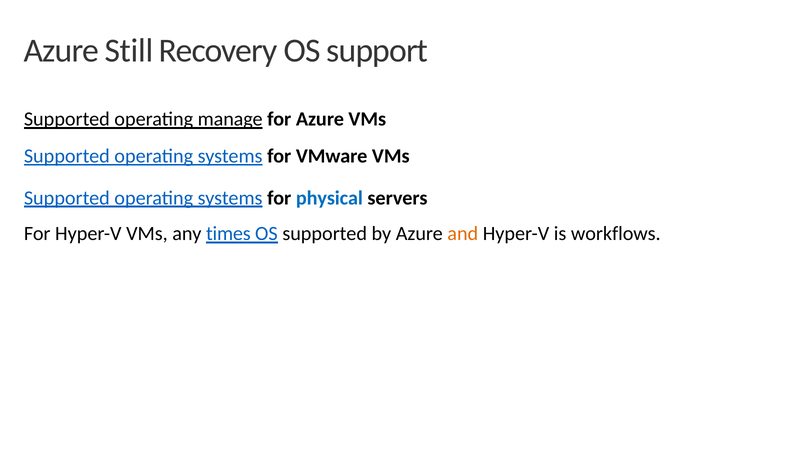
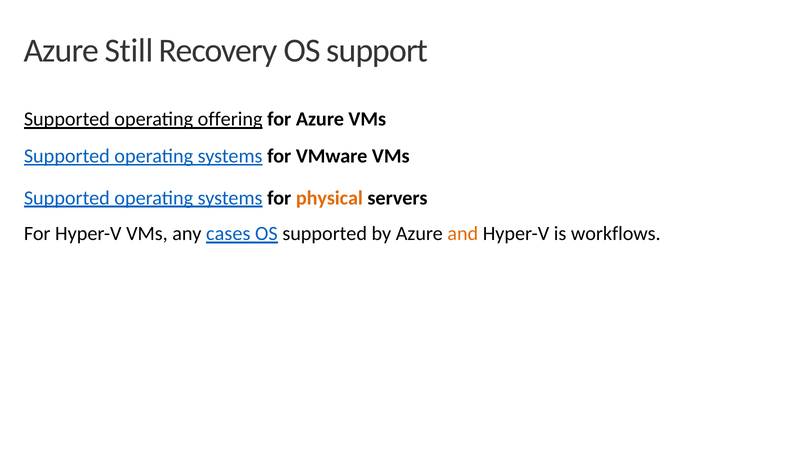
manage: manage -> offering (230, 119)
physical colour: blue -> orange (329, 198)
times: times -> cases (228, 234)
